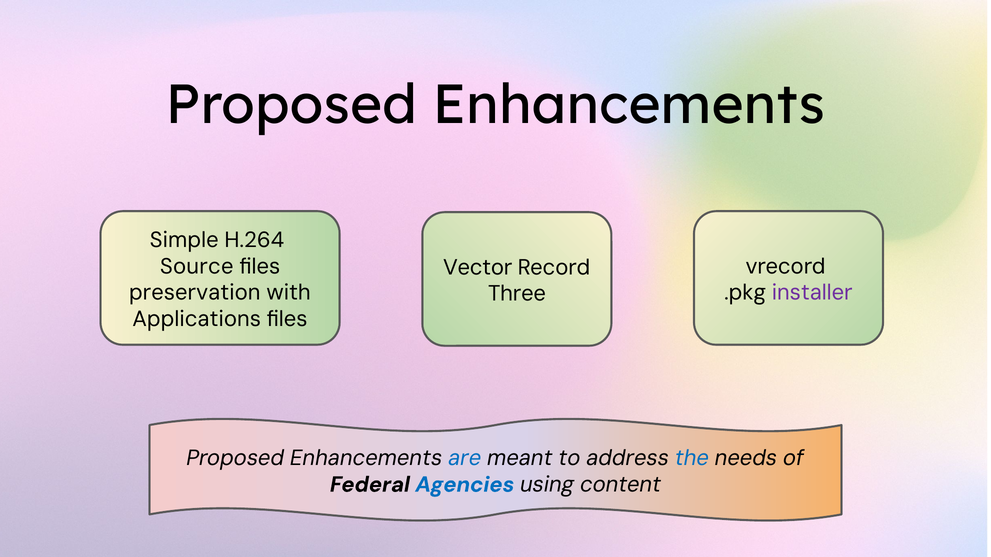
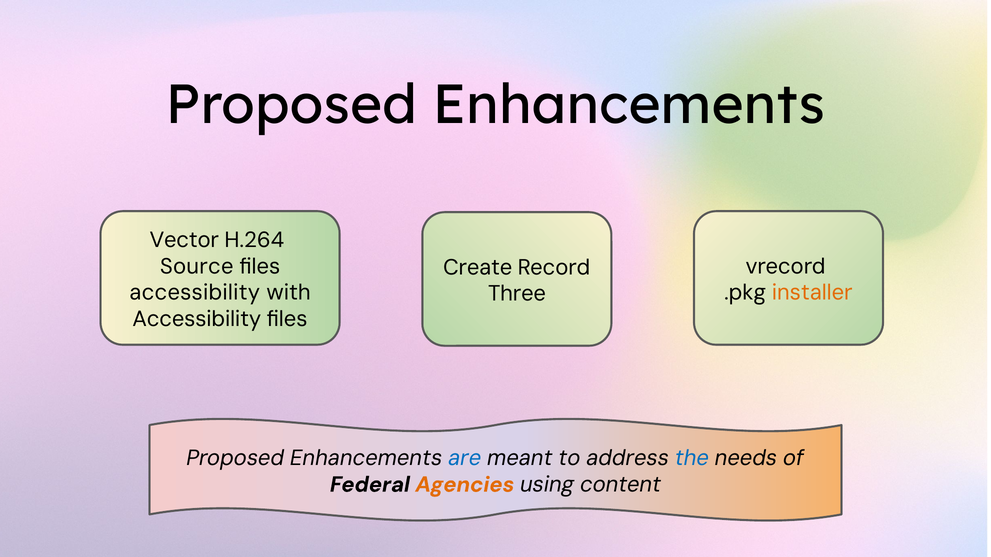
Simple: Simple -> Vector (184, 240)
Vector: Vector -> Create (478, 267)
preservation: preservation -> accessibility (195, 293)
installer colour: purple -> orange (812, 293)
Applications: Applications -> Accessibility (197, 319)
Agencies colour: blue -> orange (465, 485)
